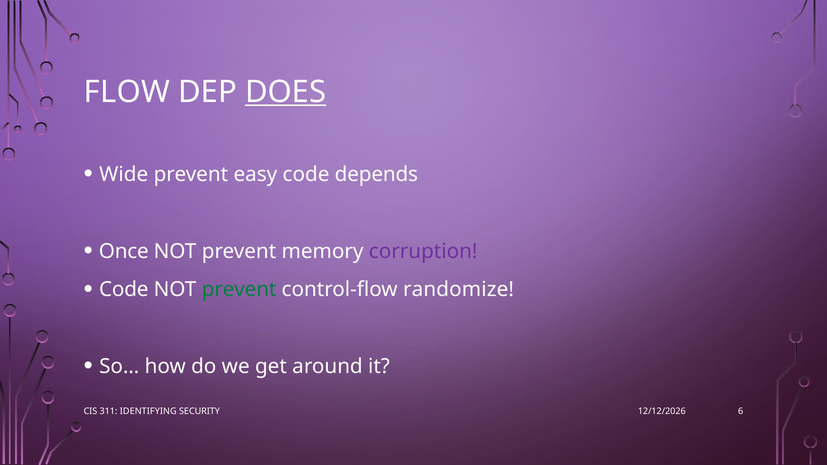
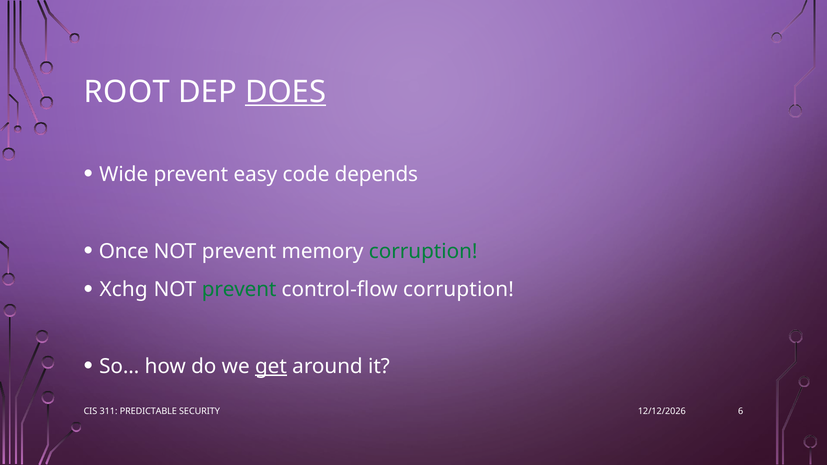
FLOW: FLOW -> ROOT (127, 92)
corruption colour: purple -> green (423, 251)
Code: Code -> Xchg (124, 290)
control-flow randomize: randomize -> corruption (458, 290)
get underline: none -> present (271, 366)
IDENTIFYING: IDENTIFYING -> PREDICTABLE (148, 411)
